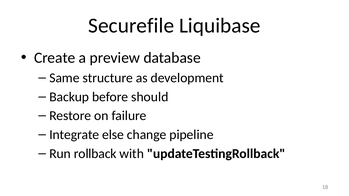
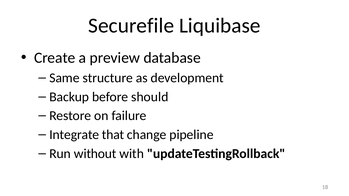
else: else -> that (113, 135)
rollback: rollback -> without (95, 154)
